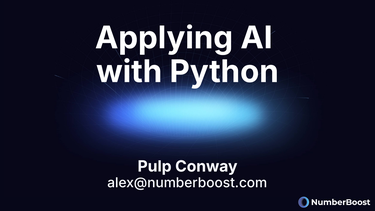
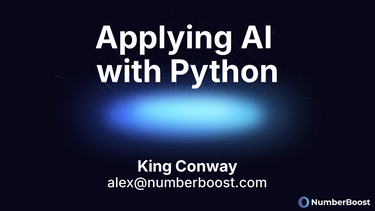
Pulp: Pulp -> King (155, 166)
